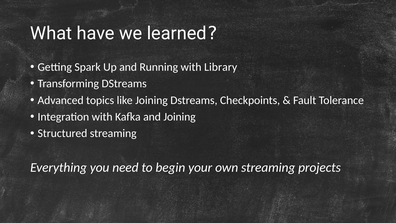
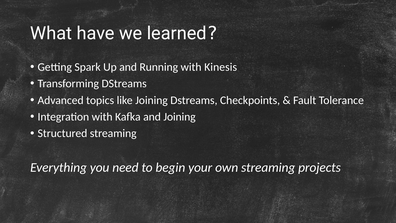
Library: Library -> Kinesis (221, 67)
